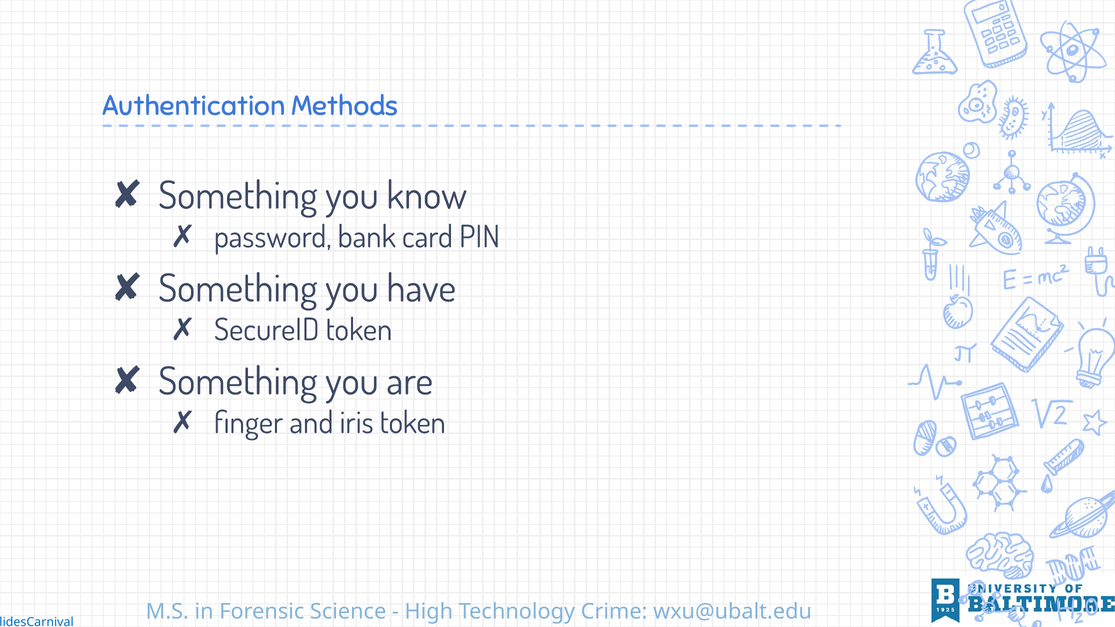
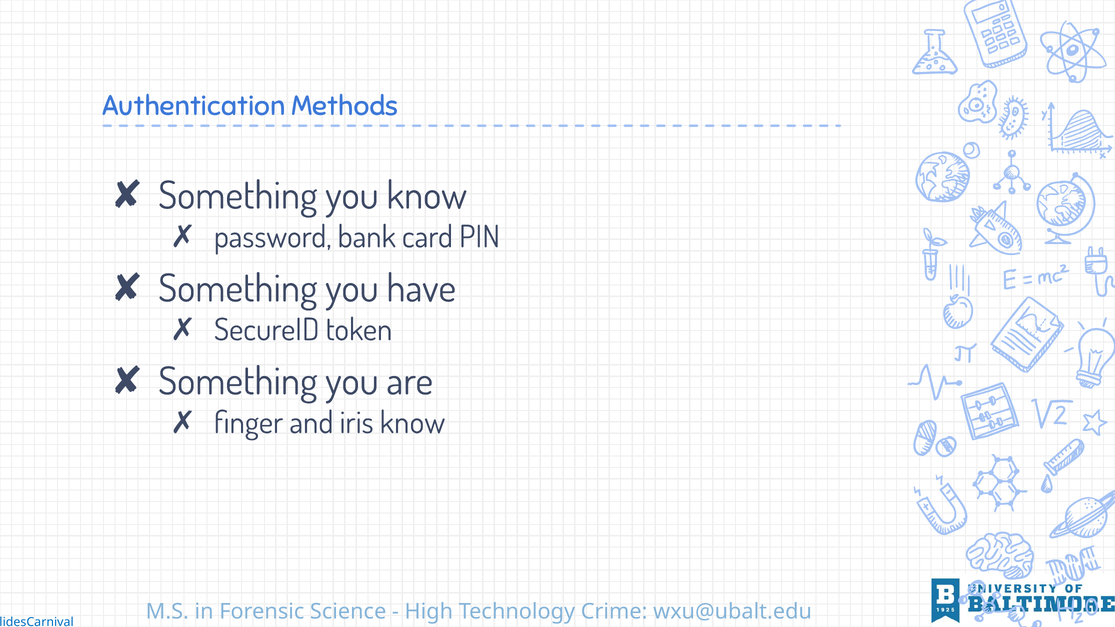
iris token: token -> know (412, 423)
